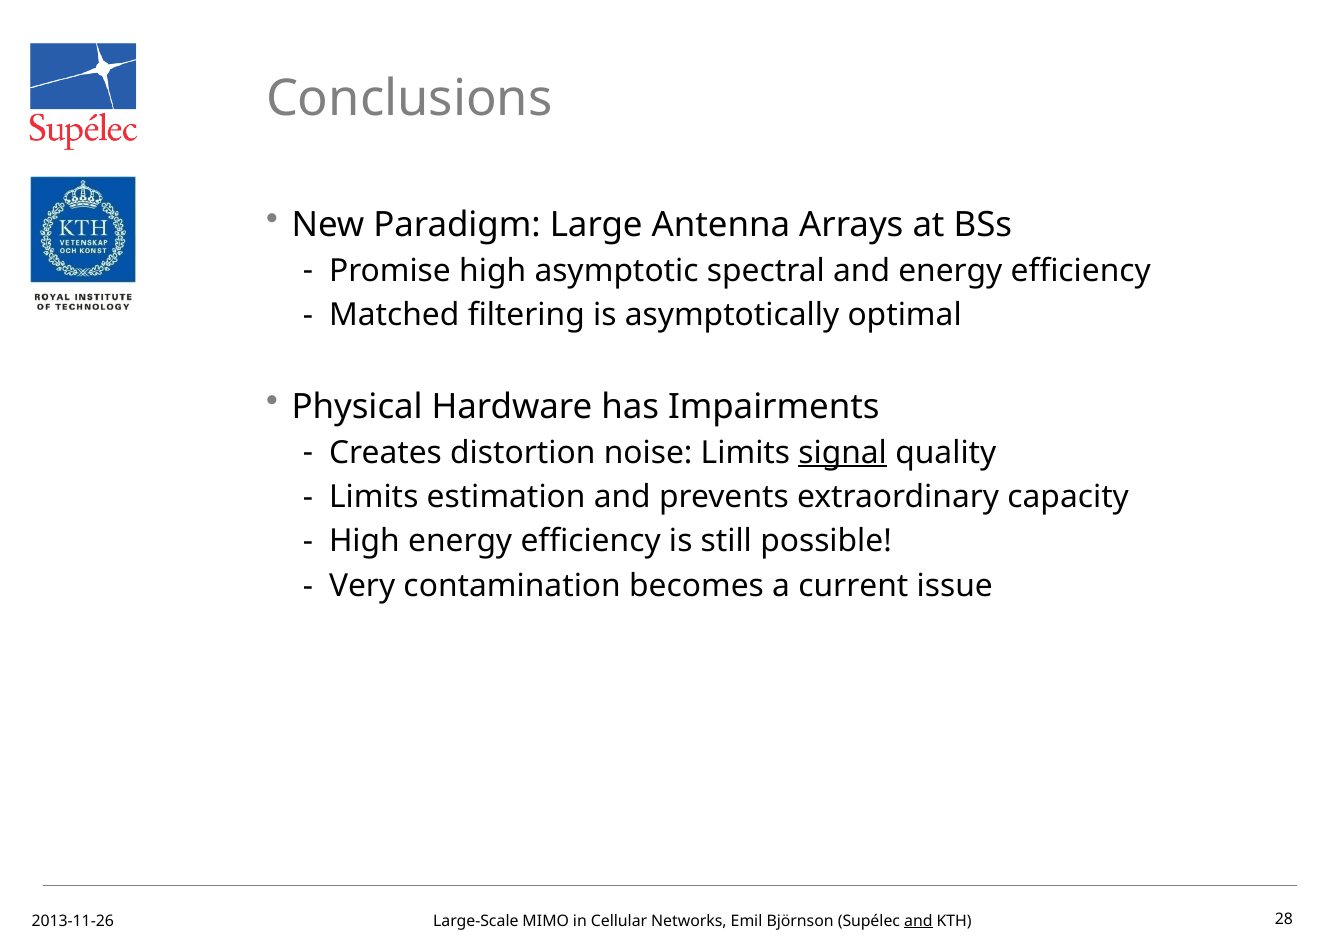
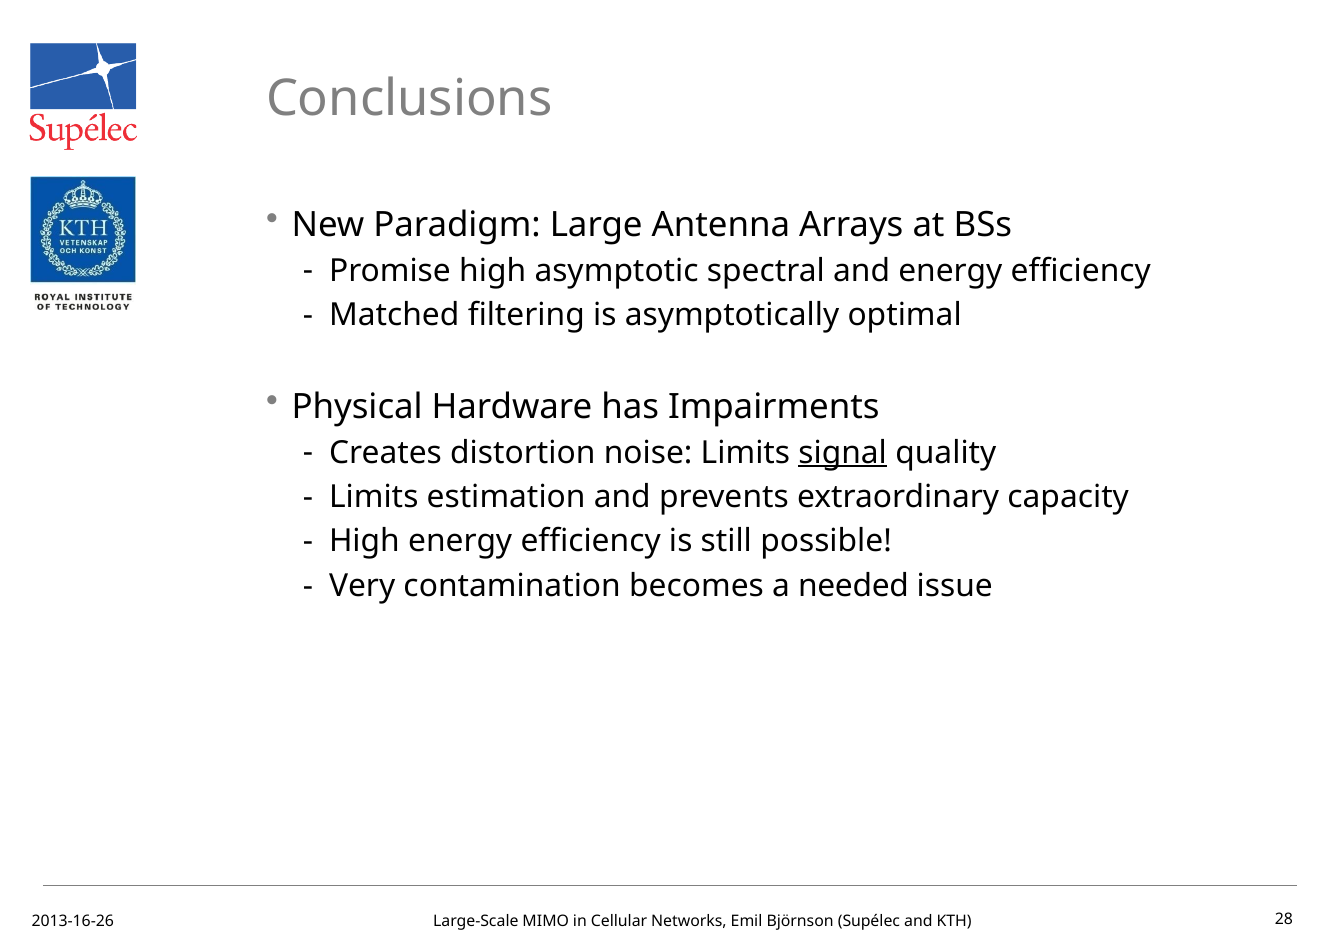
current: current -> needed (853, 586)
2013-11-26: 2013-11-26 -> 2013-16-26 (73, 921)
and underline: present -> none (918, 921)
